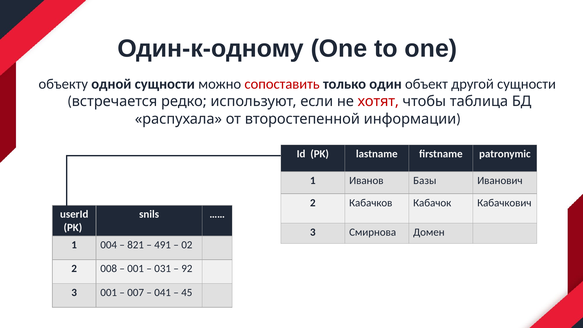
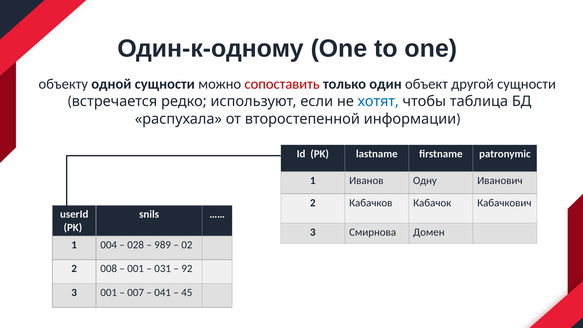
хотят colour: red -> blue (378, 101)
Базы: Базы -> Одну (425, 181)
821: 821 -> 028 (136, 245)
491: 491 -> 989 (163, 245)
